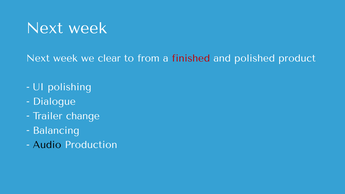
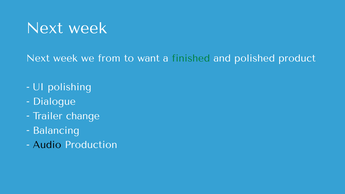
clear: clear -> from (109, 58)
from: from -> want (149, 58)
finished colour: red -> green (191, 58)
